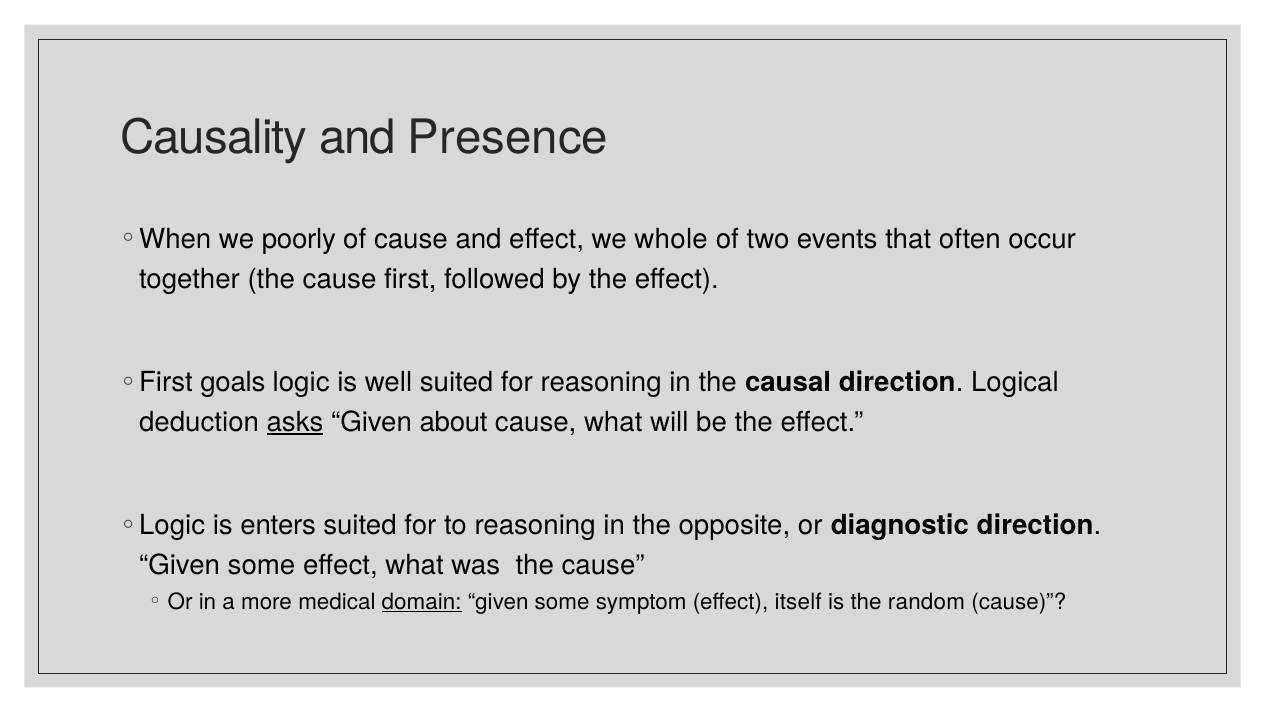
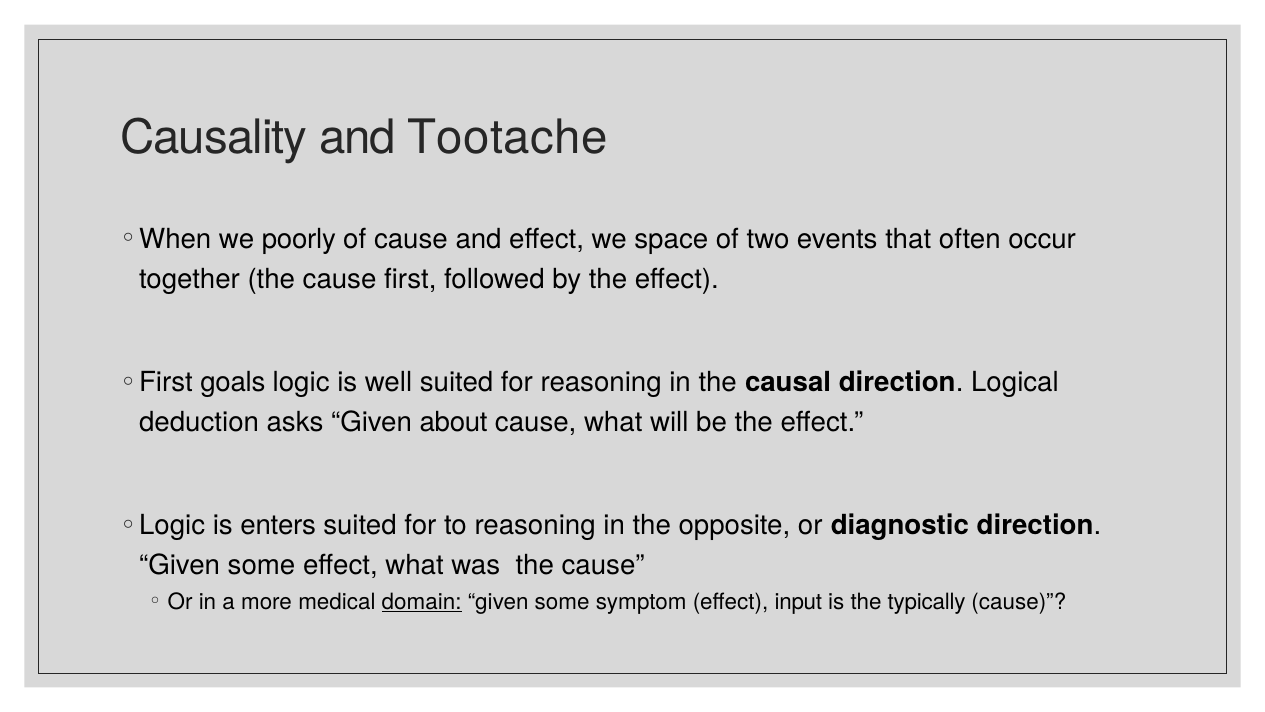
Presence: Presence -> Tootache (508, 137)
whole: whole -> space (671, 239)
asks underline: present -> none (295, 422)
itself: itself -> input (798, 601)
random: random -> typically (927, 601)
